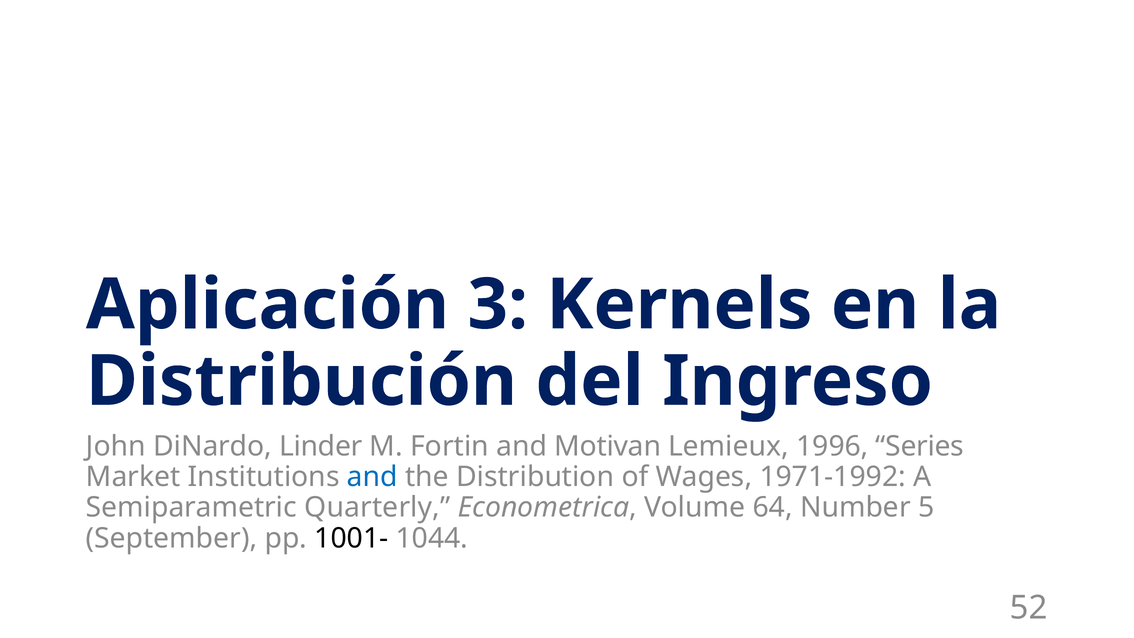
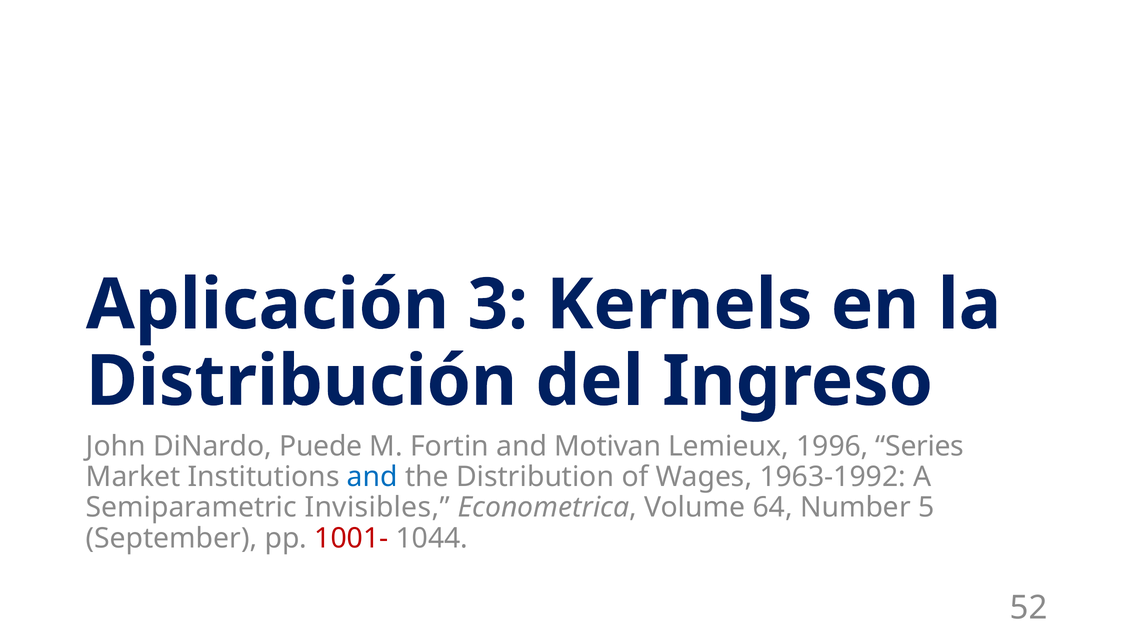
Linder: Linder -> Puede (321, 446)
1971-1992: 1971-1992 -> 1963-1992 (833, 477)
Quarterly: Quarterly -> Invisibles (377, 507)
1001- colour: black -> red (351, 538)
